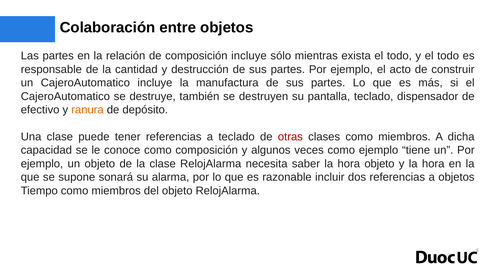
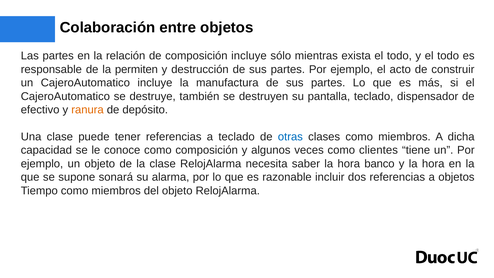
cantidad: cantidad -> permiten (136, 69)
otras colour: red -> blue (290, 137)
como ejemplo: ejemplo -> clientes (378, 150)
hora objeto: objeto -> banco (379, 164)
